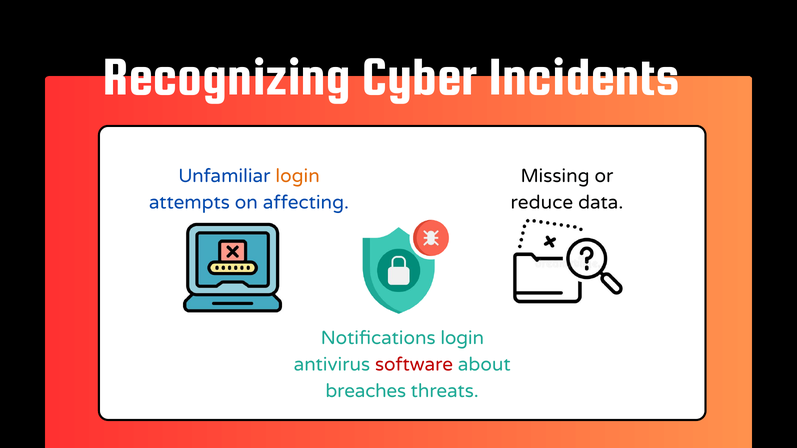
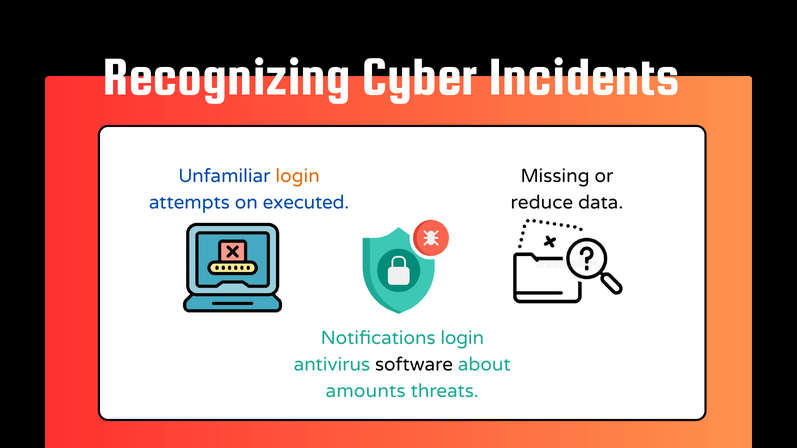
affecting: affecting -> executed (306, 203)
software colour: red -> black (414, 365)
breaches: breaches -> amounts (366, 391)
